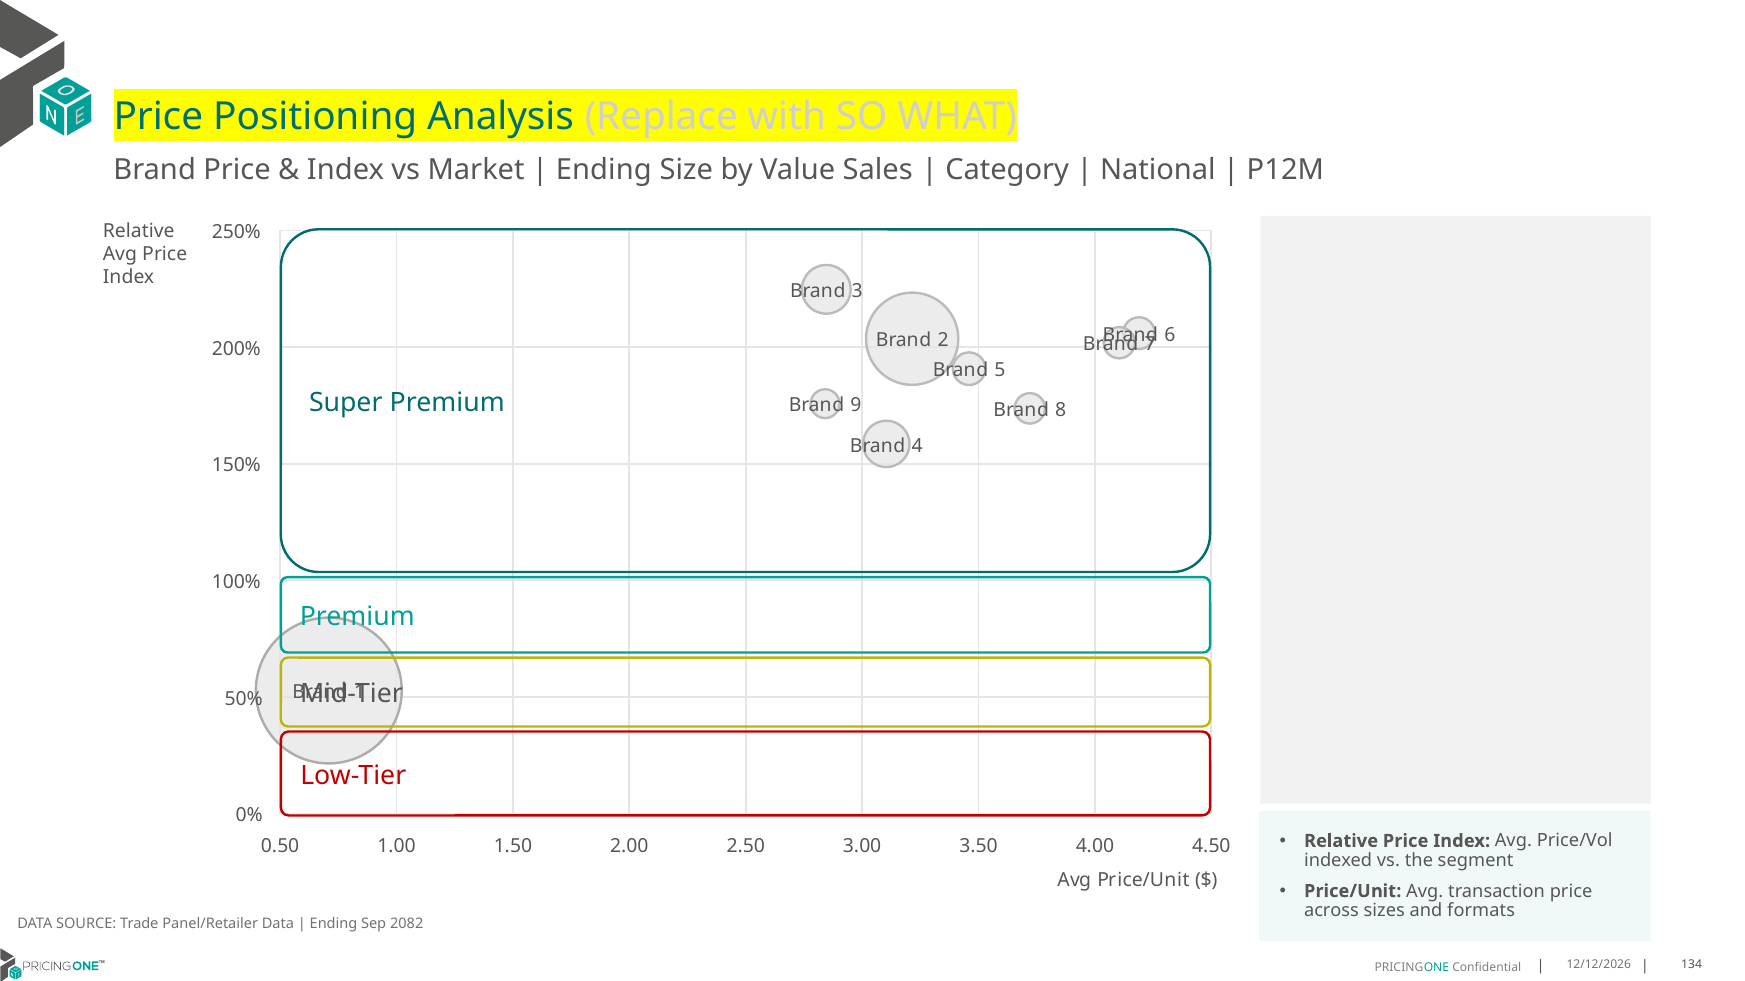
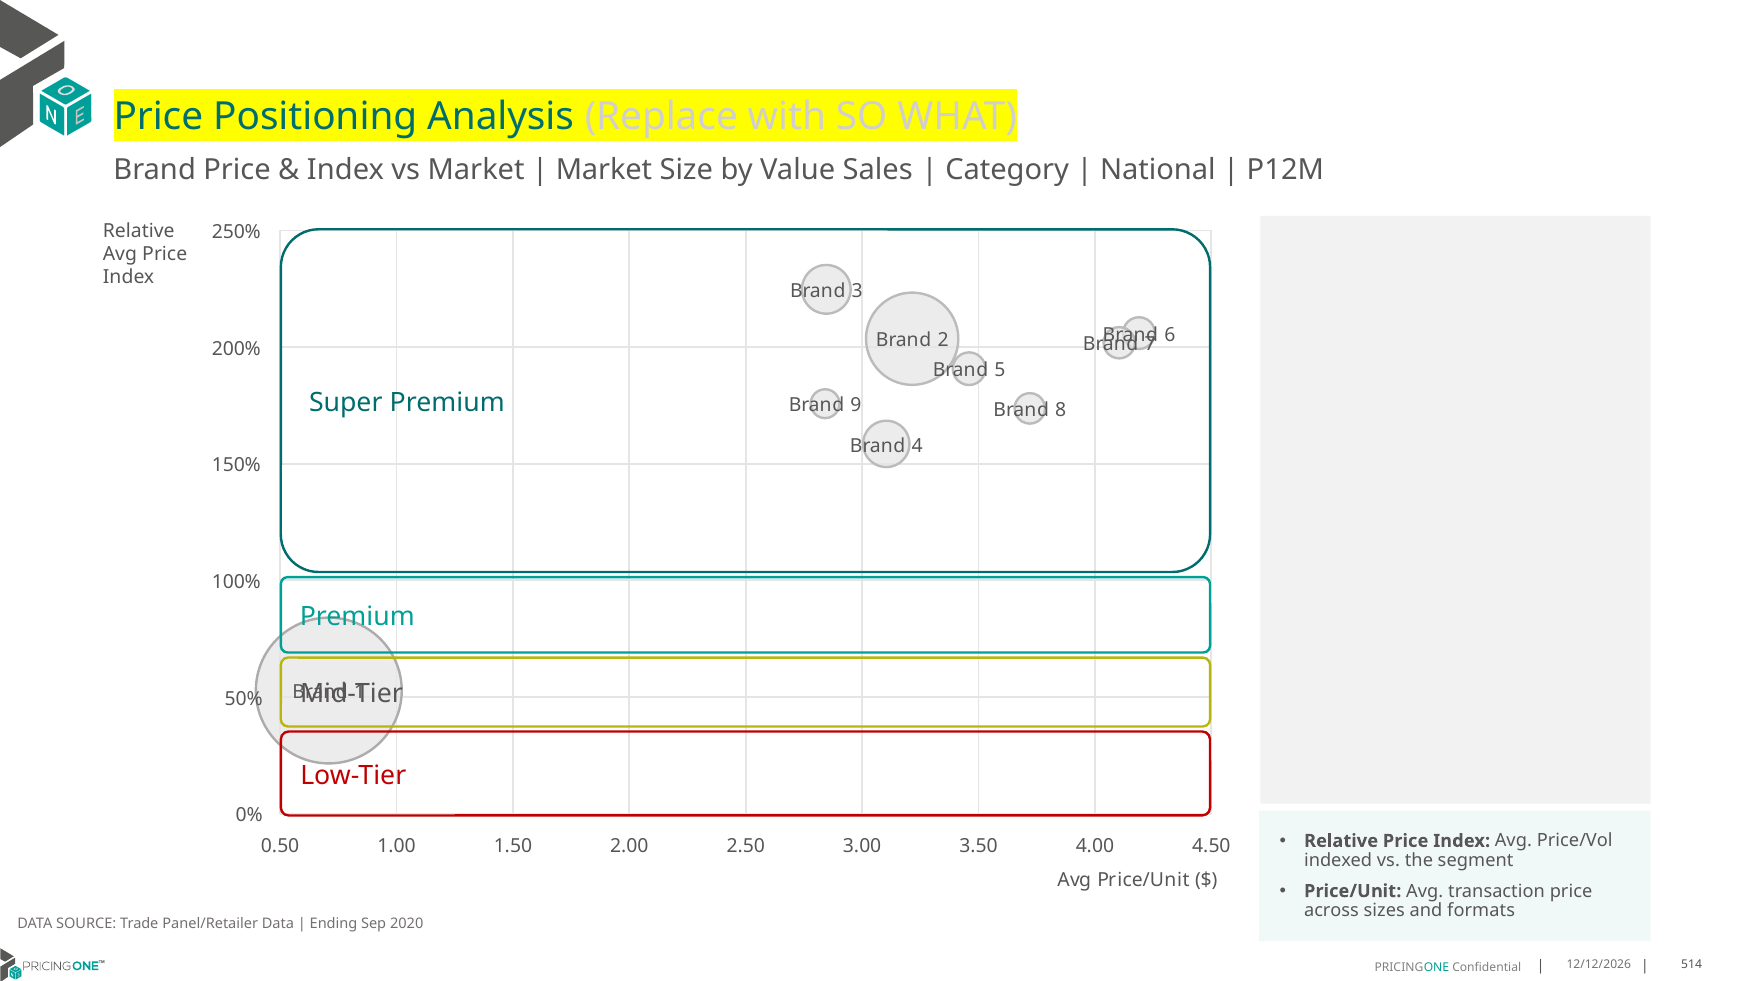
Ending: Ending -> Market (604, 170)
2082: 2082 -> 2020 (407, 925)
134: 134 -> 514 (1692, 965)
